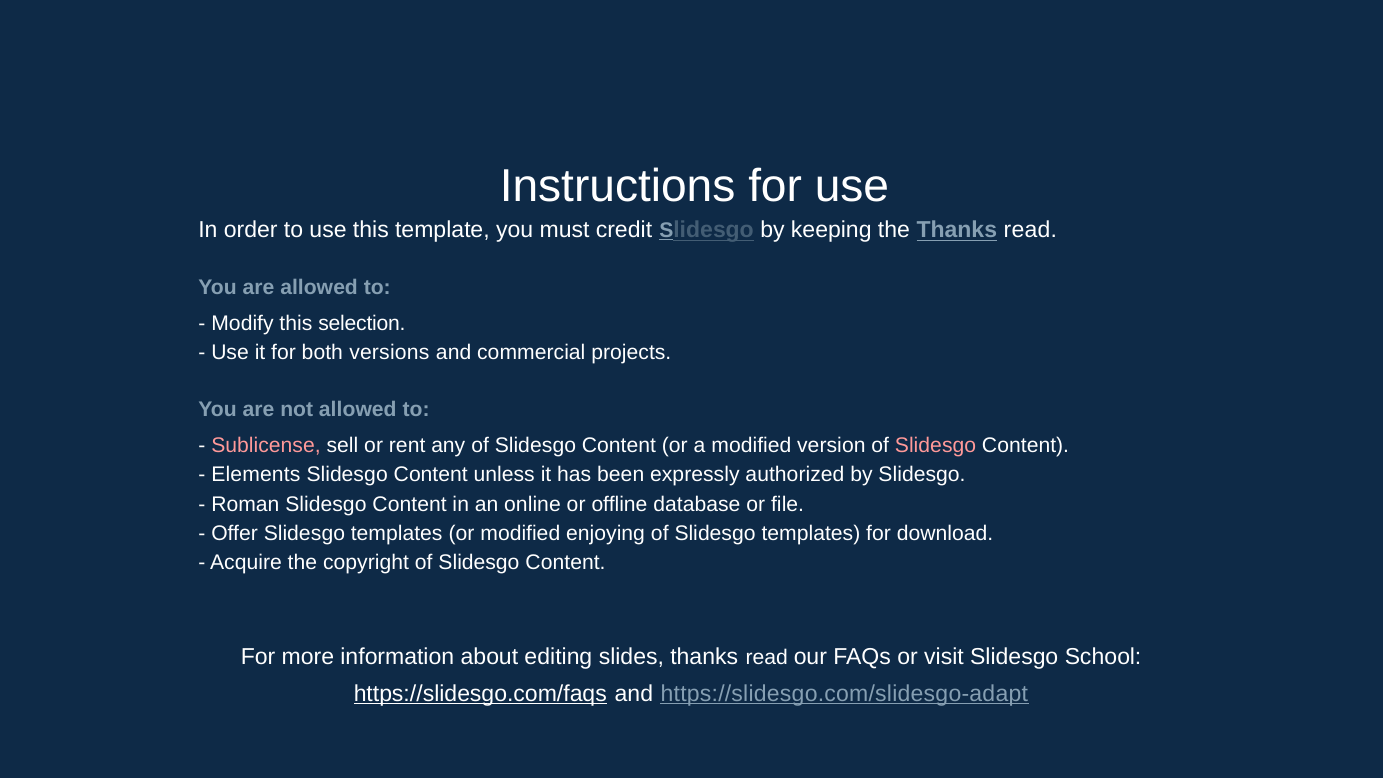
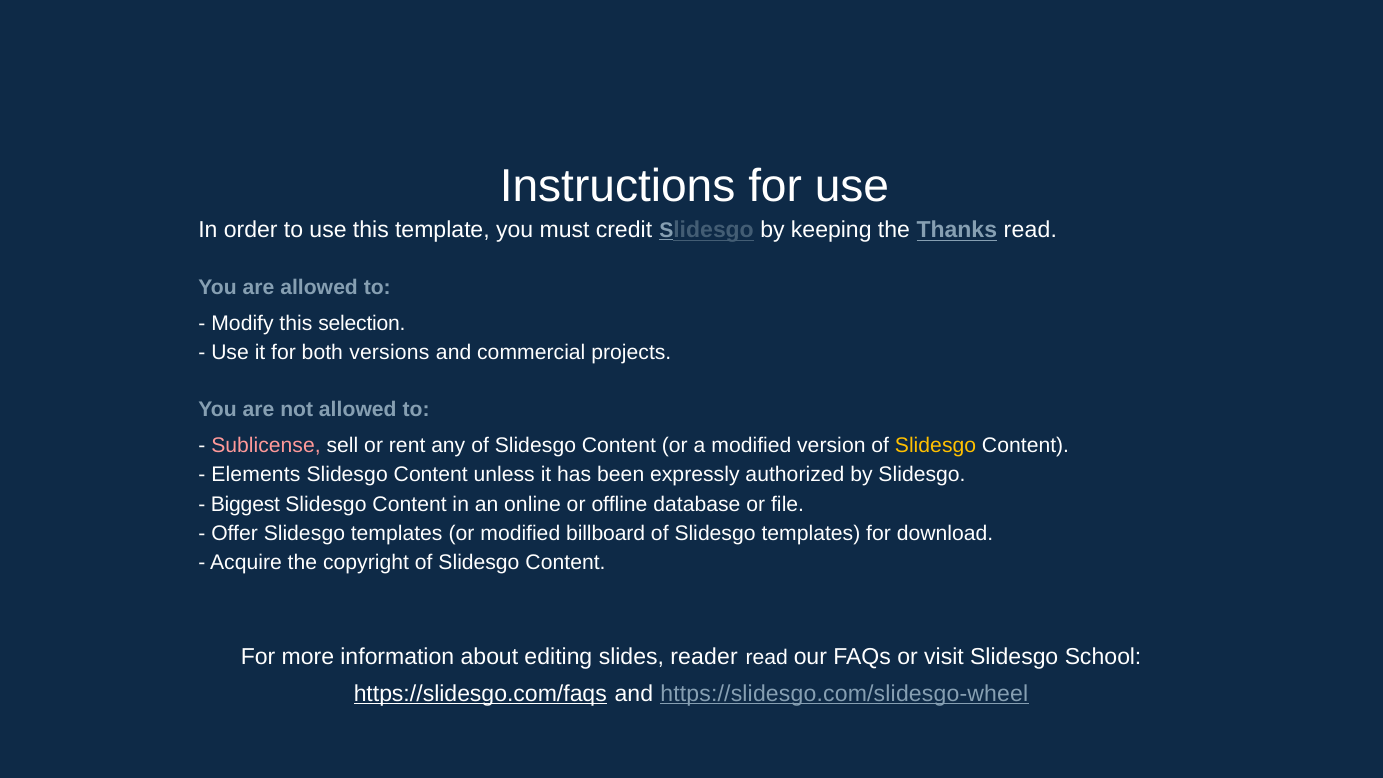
Slidesgo colour: pink -> yellow (936, 446)
Roman: Roman -> Biggest (245, 504)
enjoying: enjoying -> billboard (606, 533)
slides thanks: thanks -> reader (704, 657)
https://slidesgo.com/slidesgo-adapt: https://slidesgo.com/slidesgo-adapt -> https://slidesgo.com/slidesgo-wheel (844, 694)
